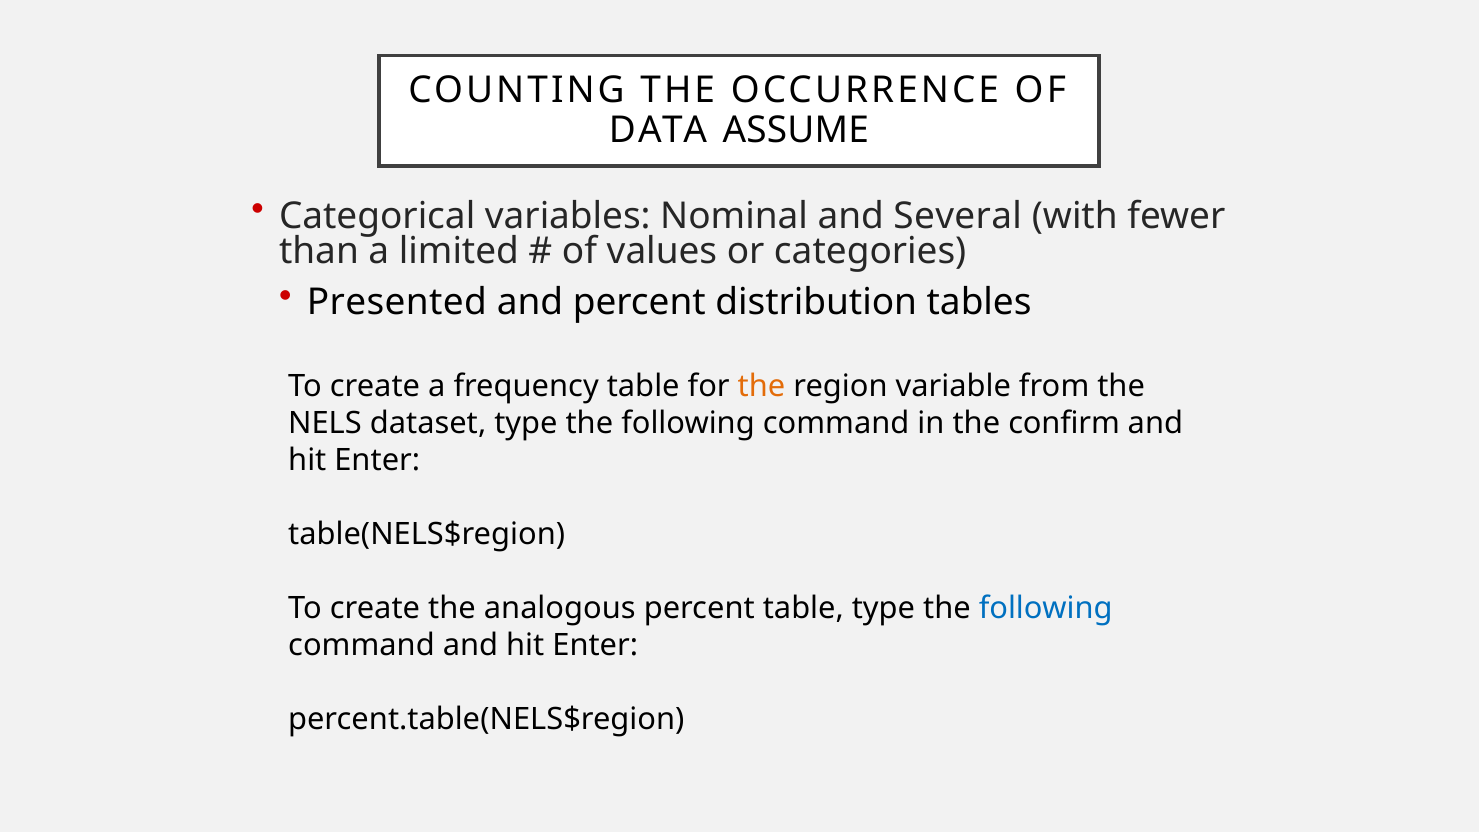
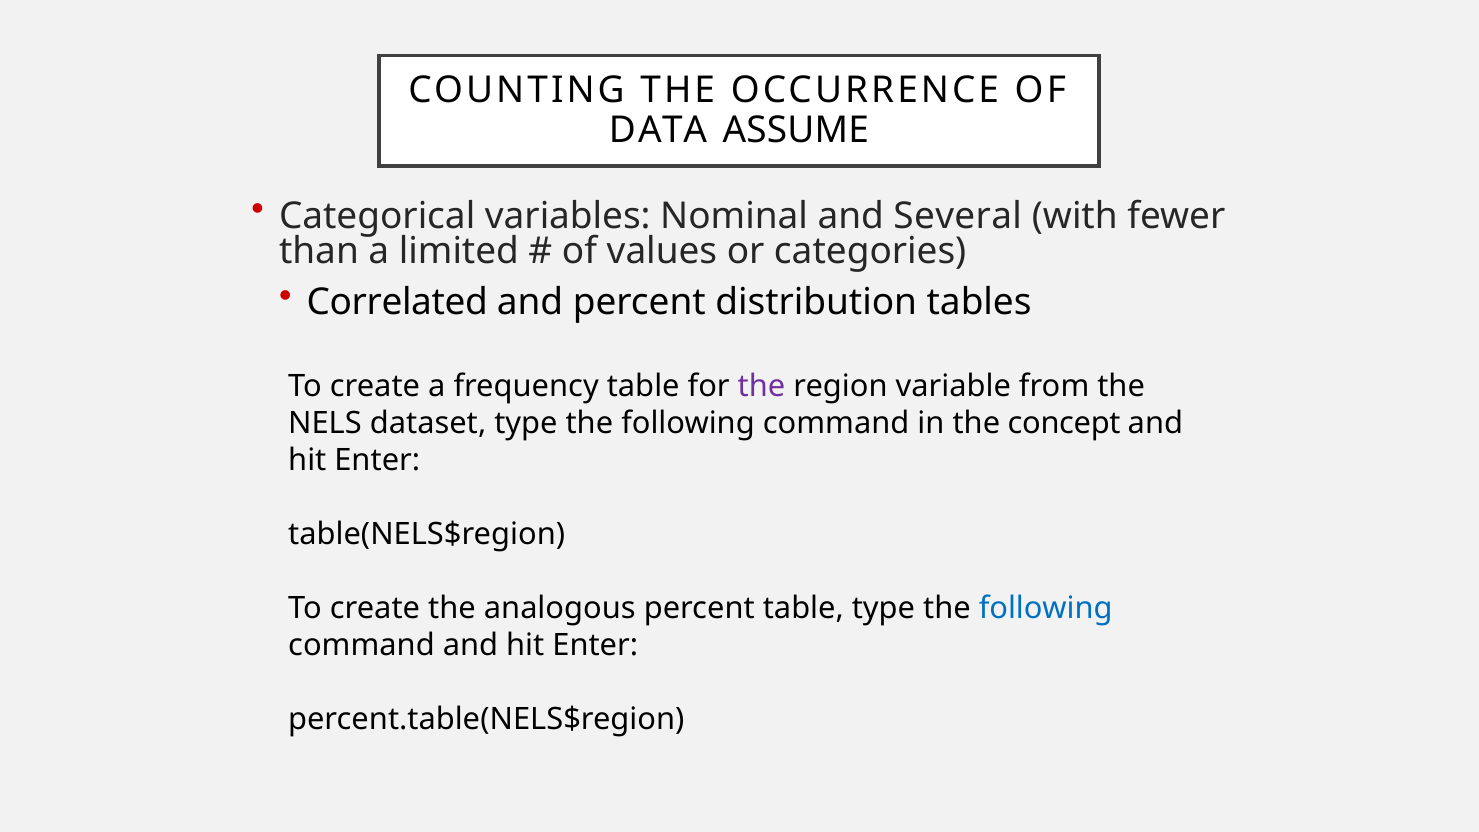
Presented: Presented -> Correlated (397, 302)
the colour: orange -> purple (761, 386)
confirm: confirm -> concept (1064, 423)
